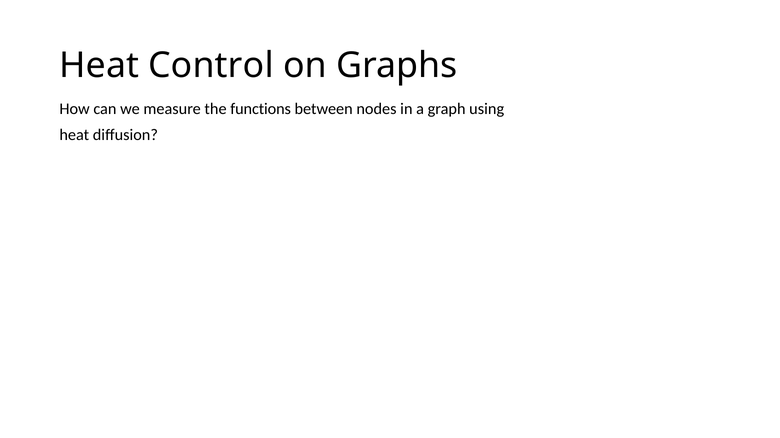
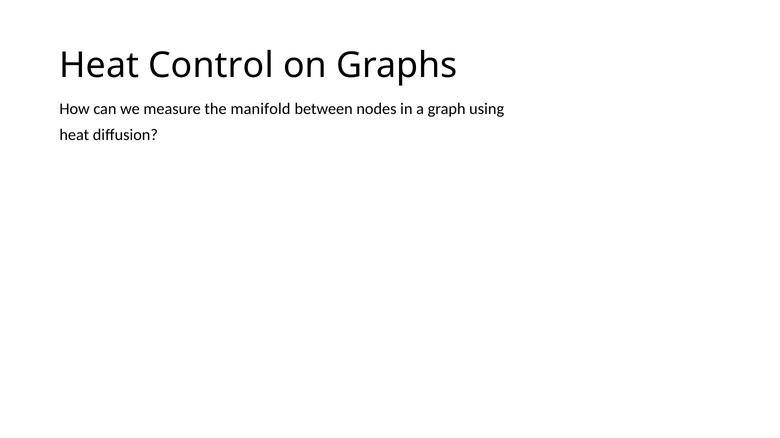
functions: functions -> manifold (260, 109)
